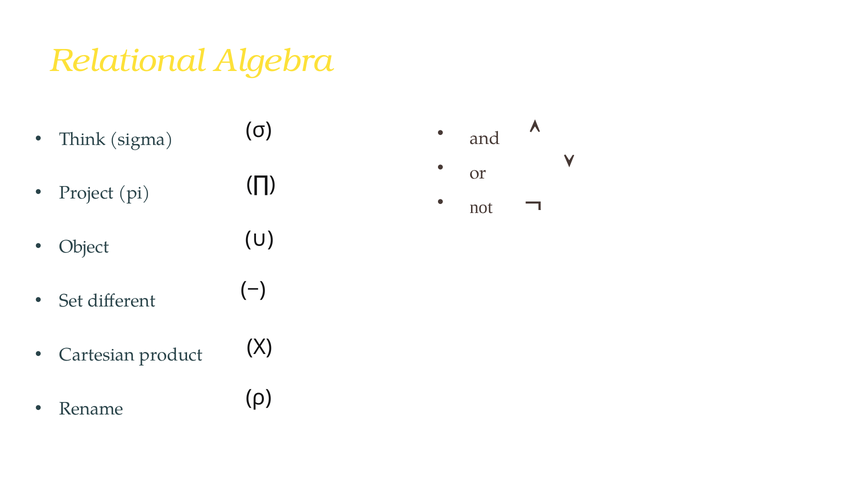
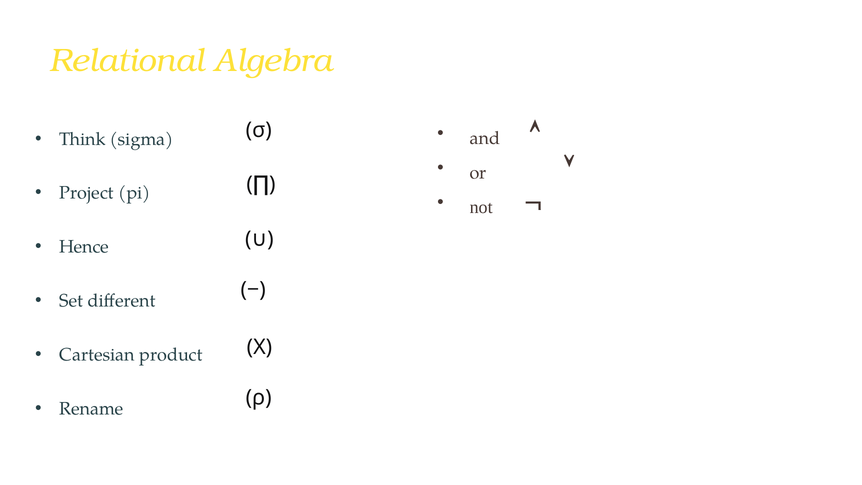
Object: Object -> Hence (84, 247)
